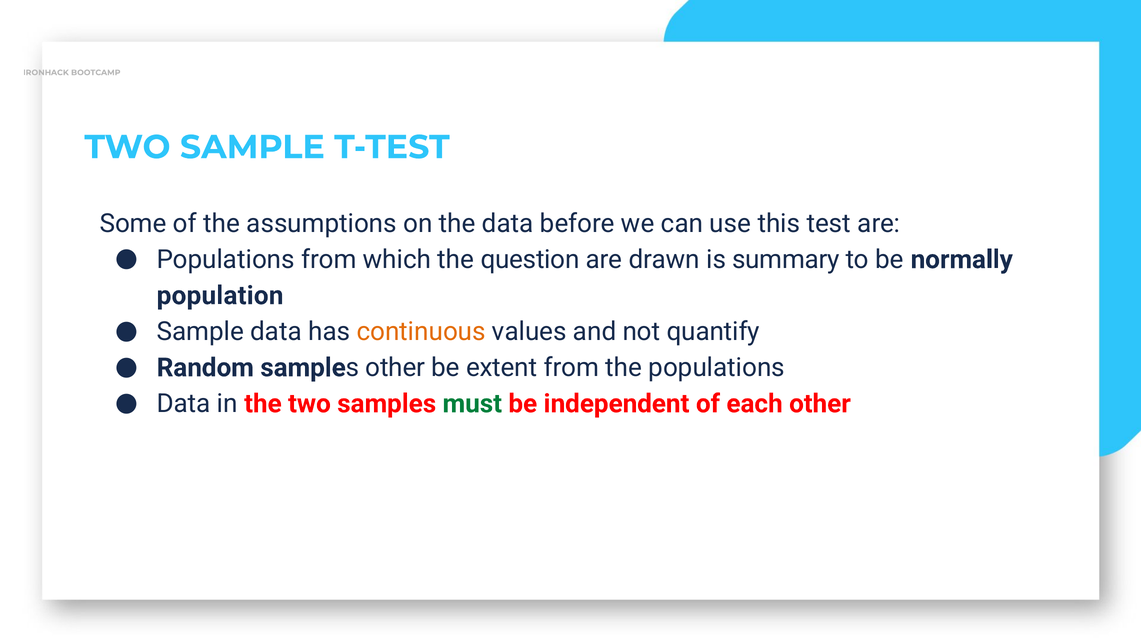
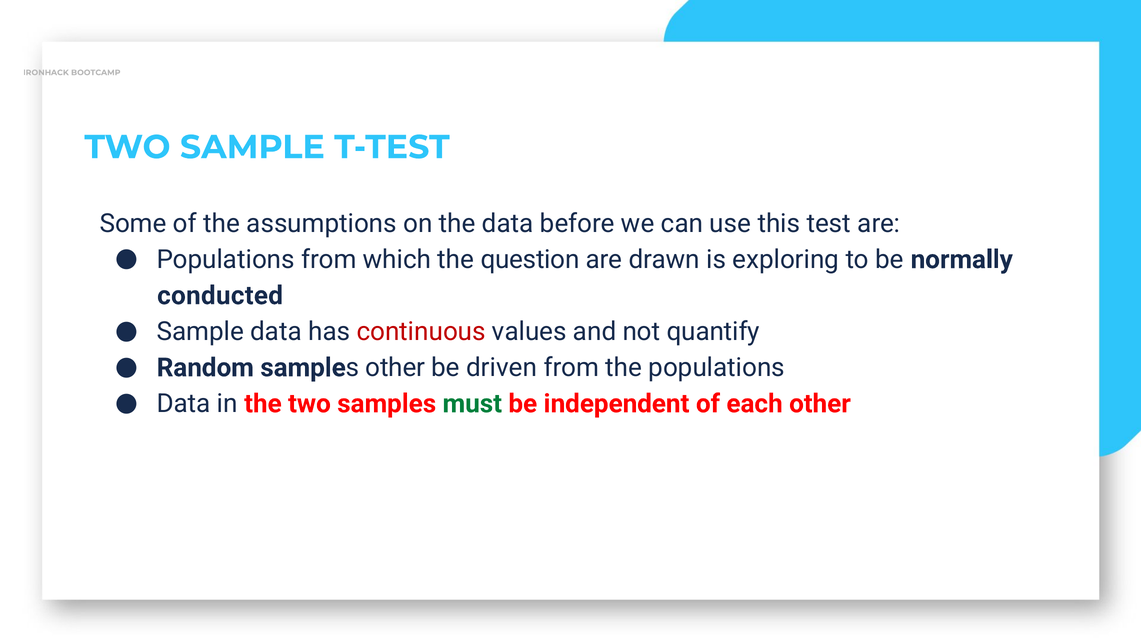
summary: summary -> exploring (786, 259)
population: population -> conducted (220, 295)
continuous colour: orange -> red (421, 332)
extent: extent -> driven (502, 368)
